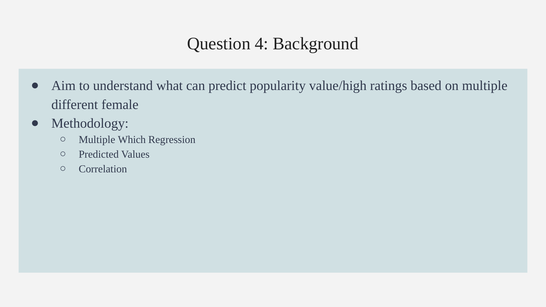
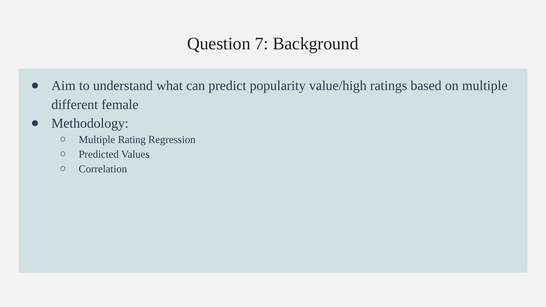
4: 4 -> 7 (262, 44)
Which: Which -> Rating (132, 140)
